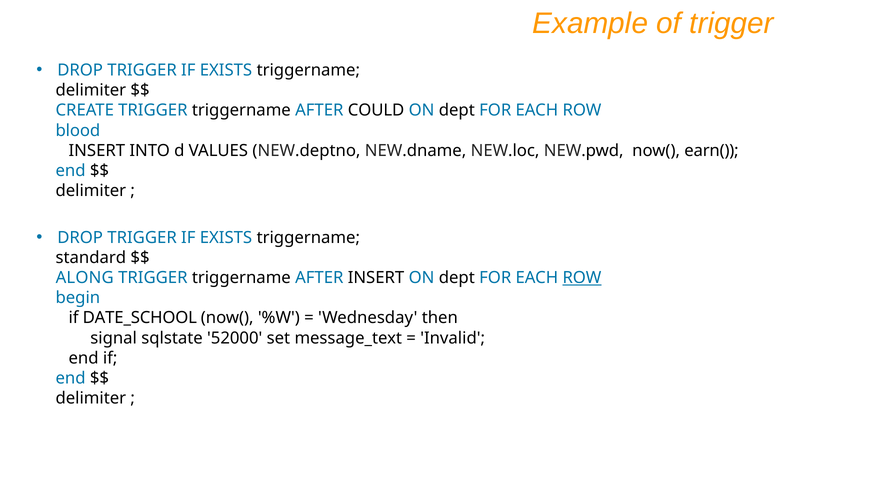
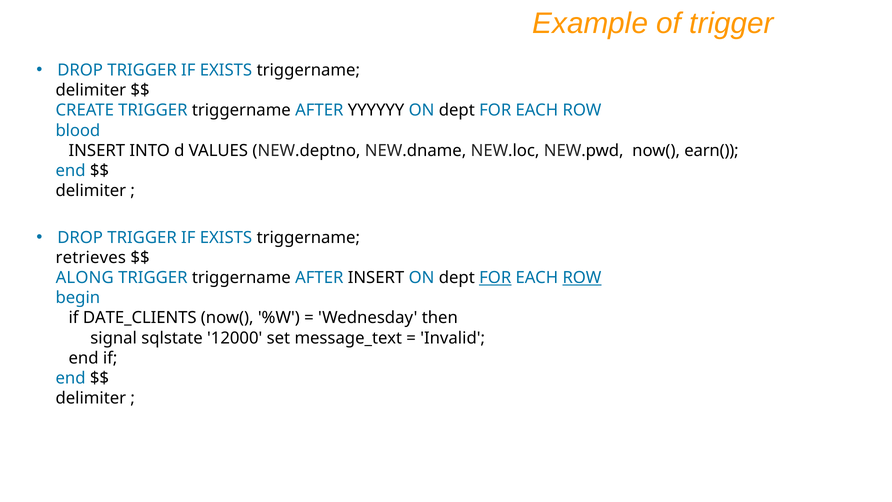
COULD: COULD -> YYYYYY (376, 110)
standard: standard -> retrieves (91, 258)
FOR underline: none -> present (495, 278)
DATE_SCHOOL: DATE_SCHOOL -> DATE_CLIENTS (140, 318)
52000: 52000 -> 12000 (235, 338)
